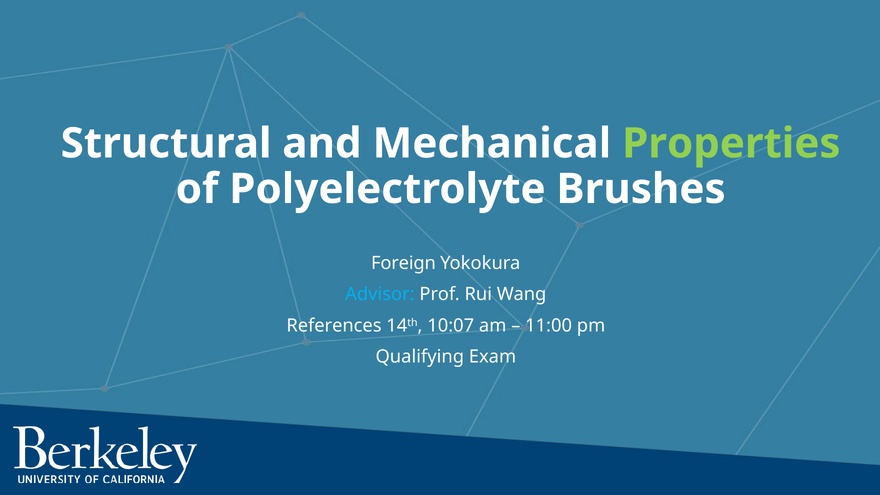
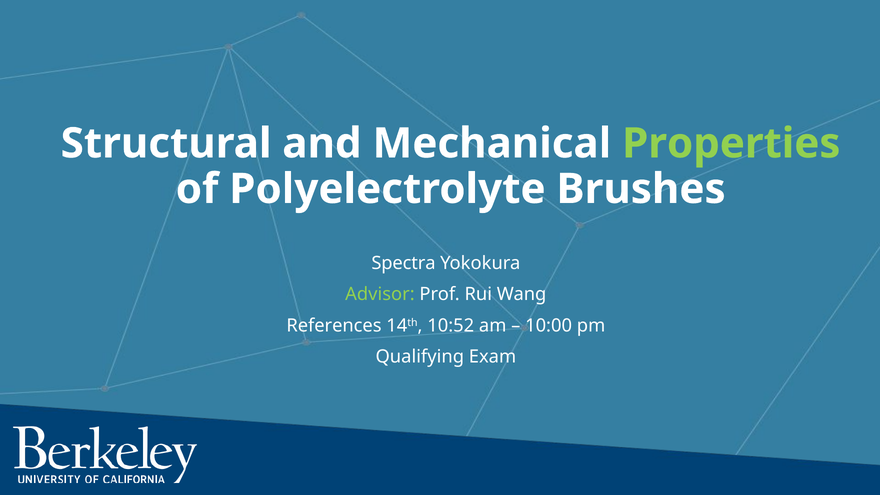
Foreign: Foreign -> Spectra (403, 263)
Advisor colour: light blue -> light green (380, 294)
10:07: 10:07 -> 10:52 (451, 326)
11:00: 11:00 -> 10:00 (549, 326)
